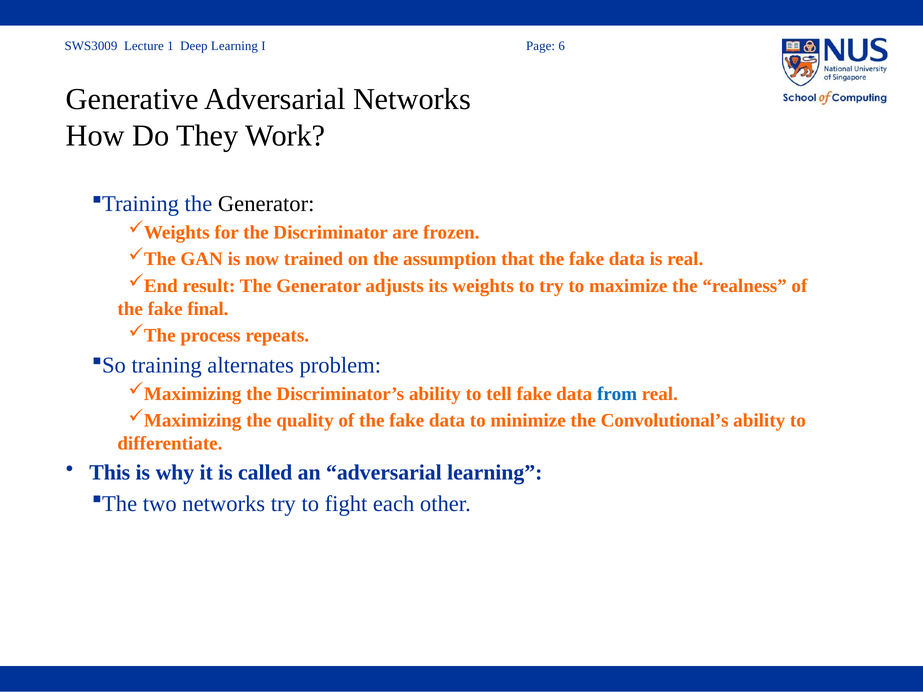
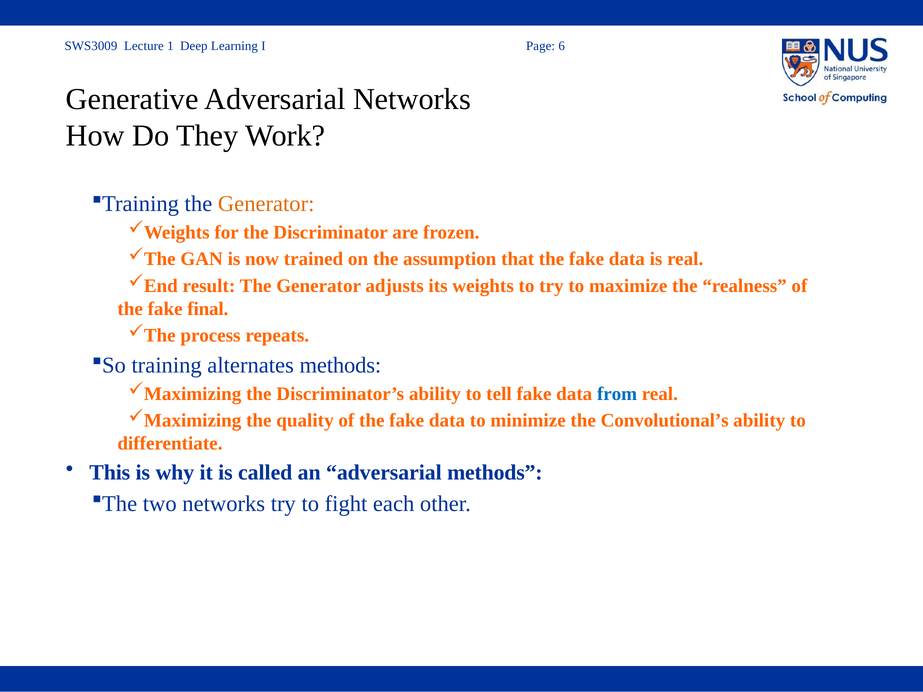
Generator colour: black -> orange (266, 204)
alternates problem: problem -> methods (340, 365)
adversarial learning: learning -> methods (495, 473)
